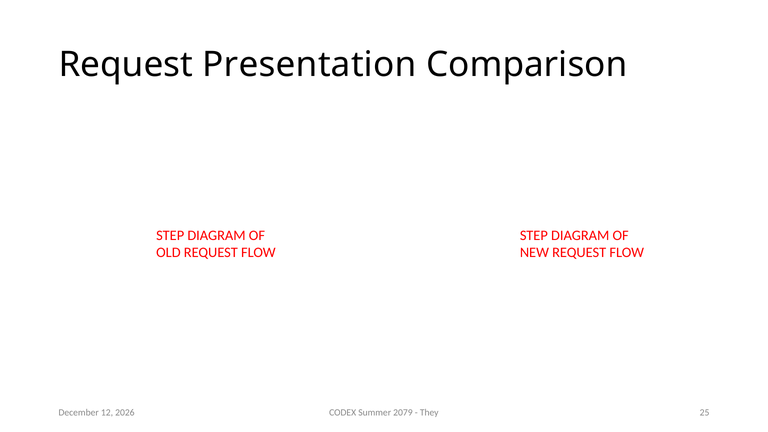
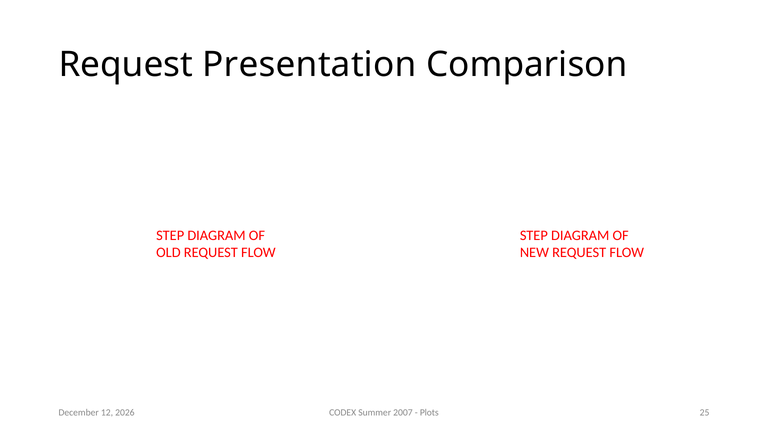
2079: 2079 -> 2007 (403, 412)
They: They -> Plots (429, 412)
